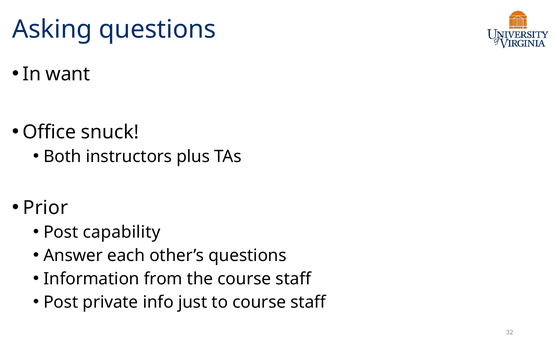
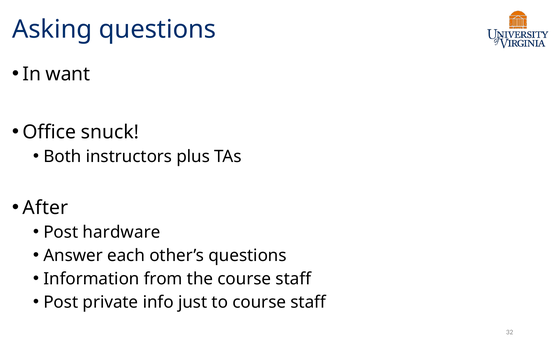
Prior: Prior -> After (45, 208)
capability: capability -> hardware (122, 232)
